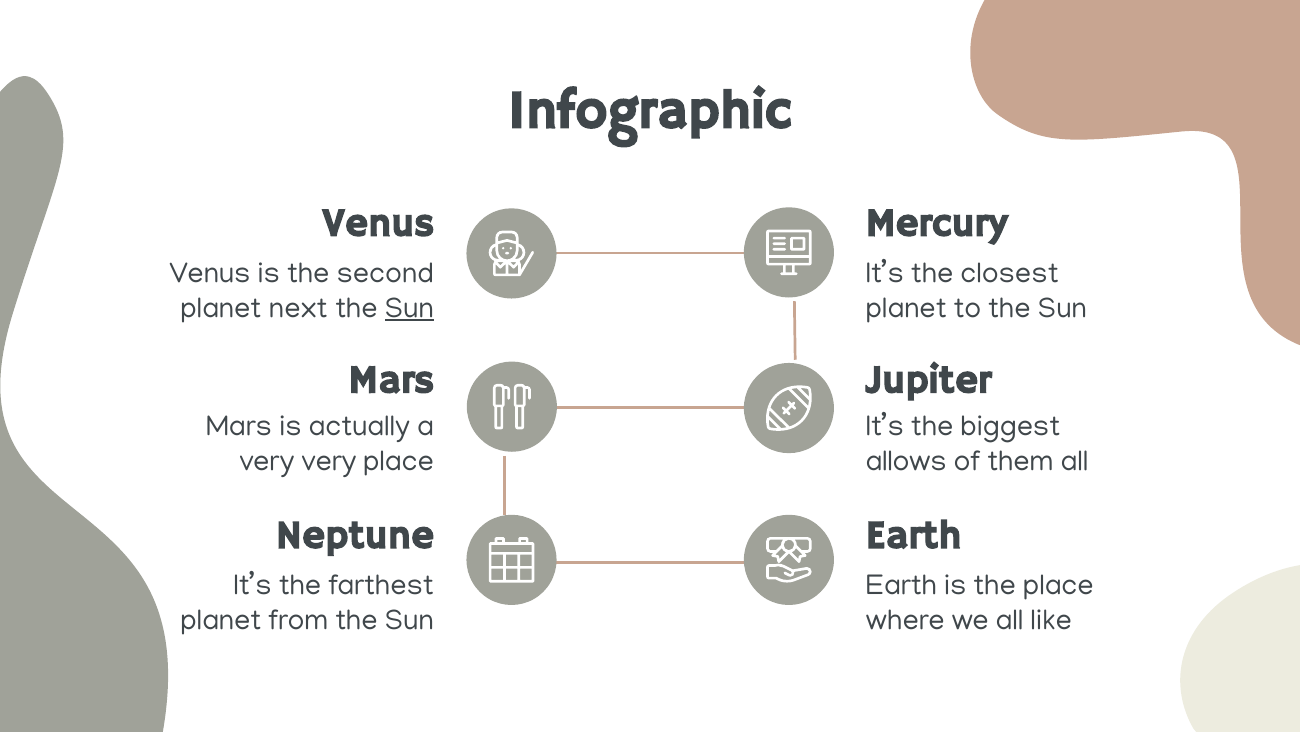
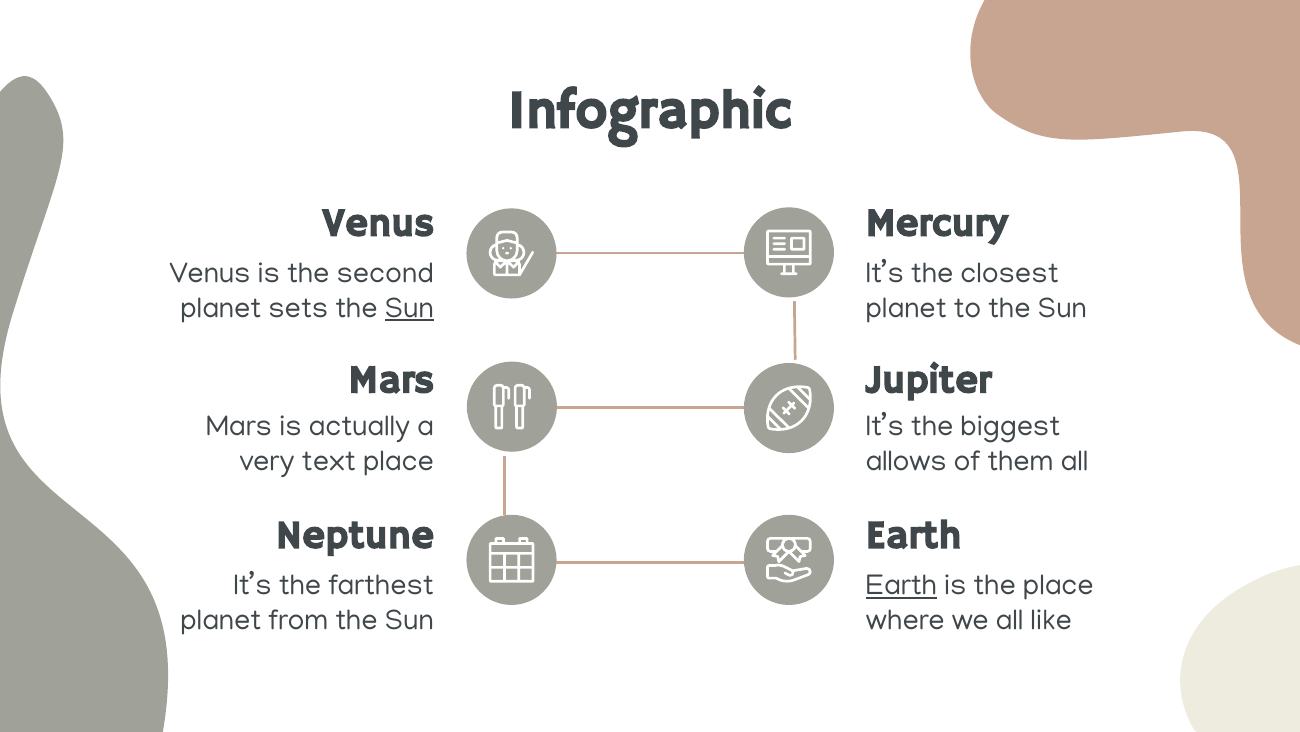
next: next -> sets (298, 307)
very very: very -> text (329, 461)
Earth underline: none -> present (901, 585)
